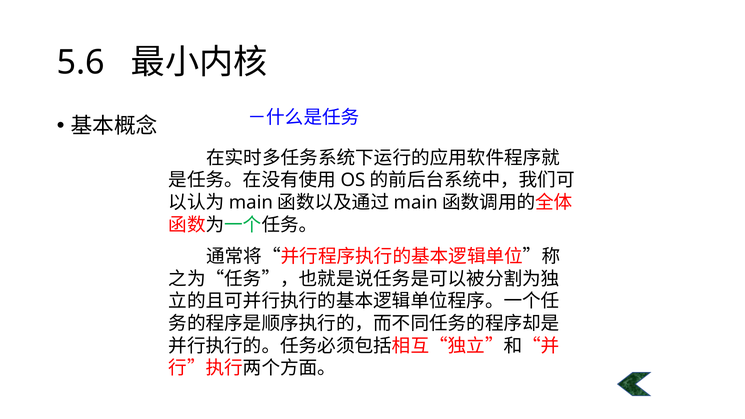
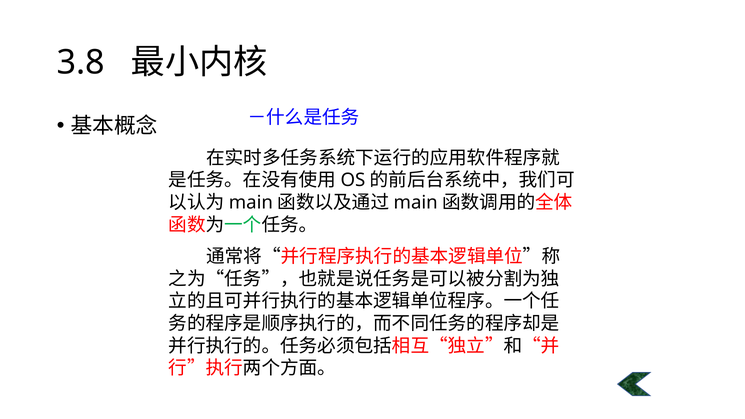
5.6: 5.6 -> 3.8 (81, 63)
